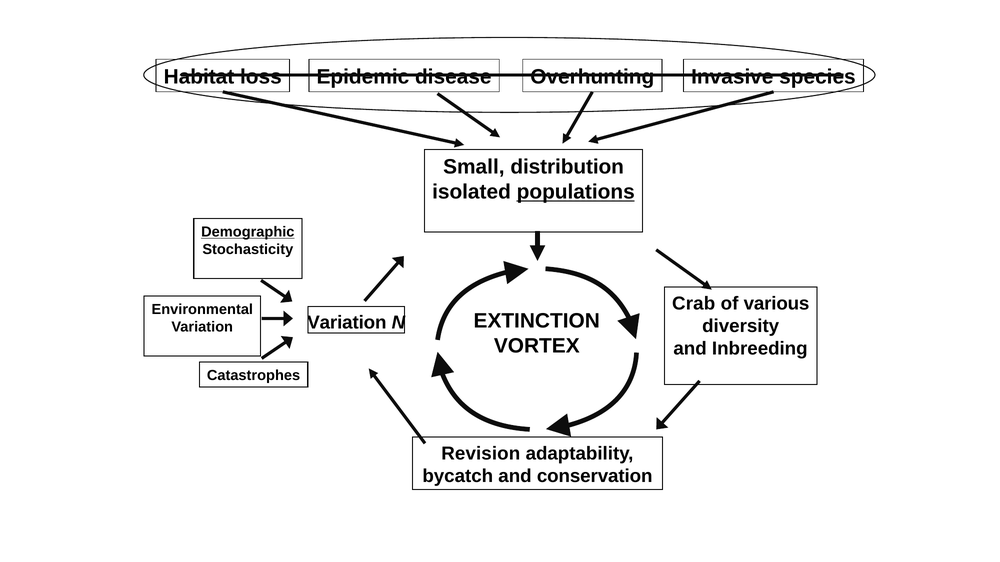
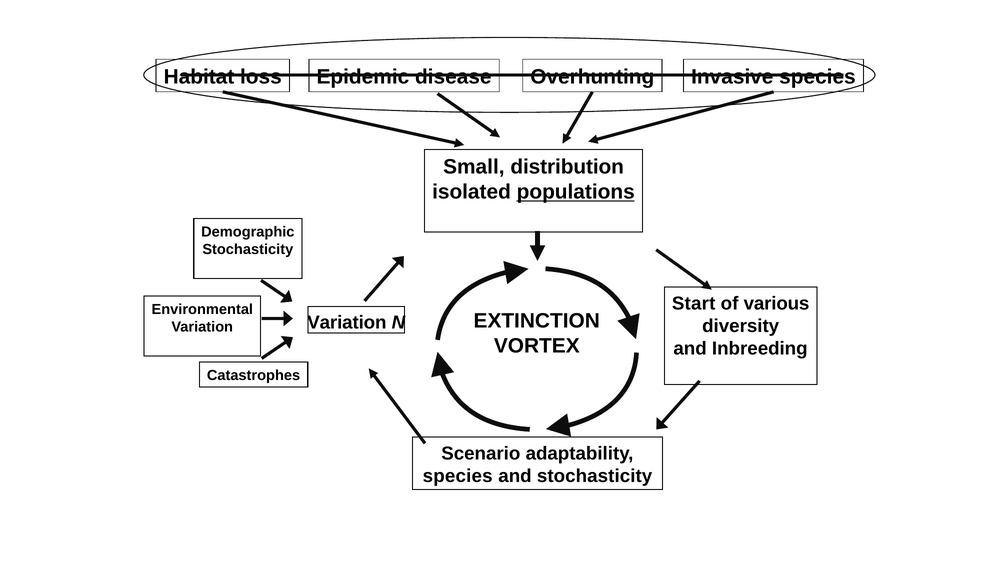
Demographic underline: present -> none (248, 232)
Crab: Crab -> Start (694, 304)
Revision: Revision -> Scenario (481, 454)
bycatch: bycatch -> species (458, 476)
and conservation: conservation -> stochasticity (595, 476)
